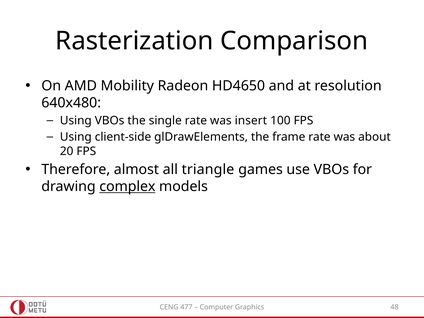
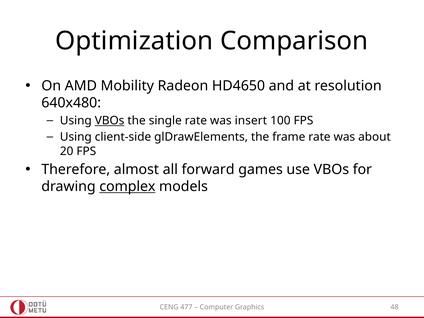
Rasterization: Rasterization -> Optimization (134, 41)
VBOs underline: none -> present (110, 120)
triangle: triangle -> forward (208, 170)
